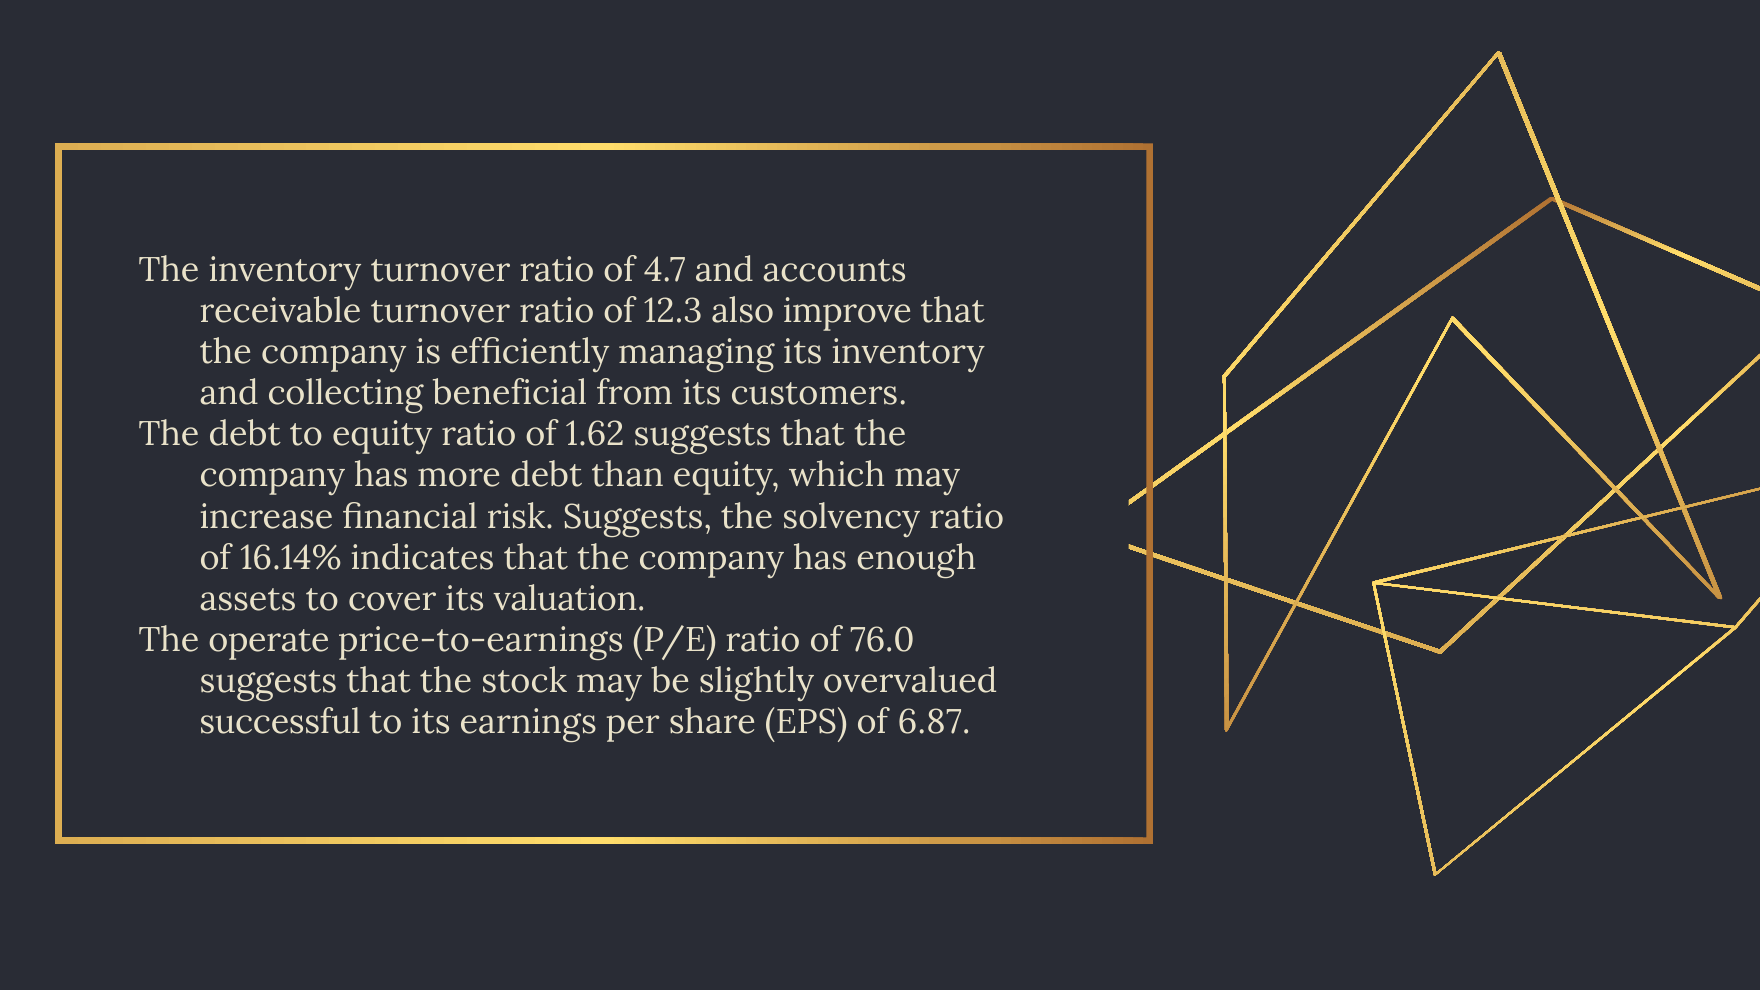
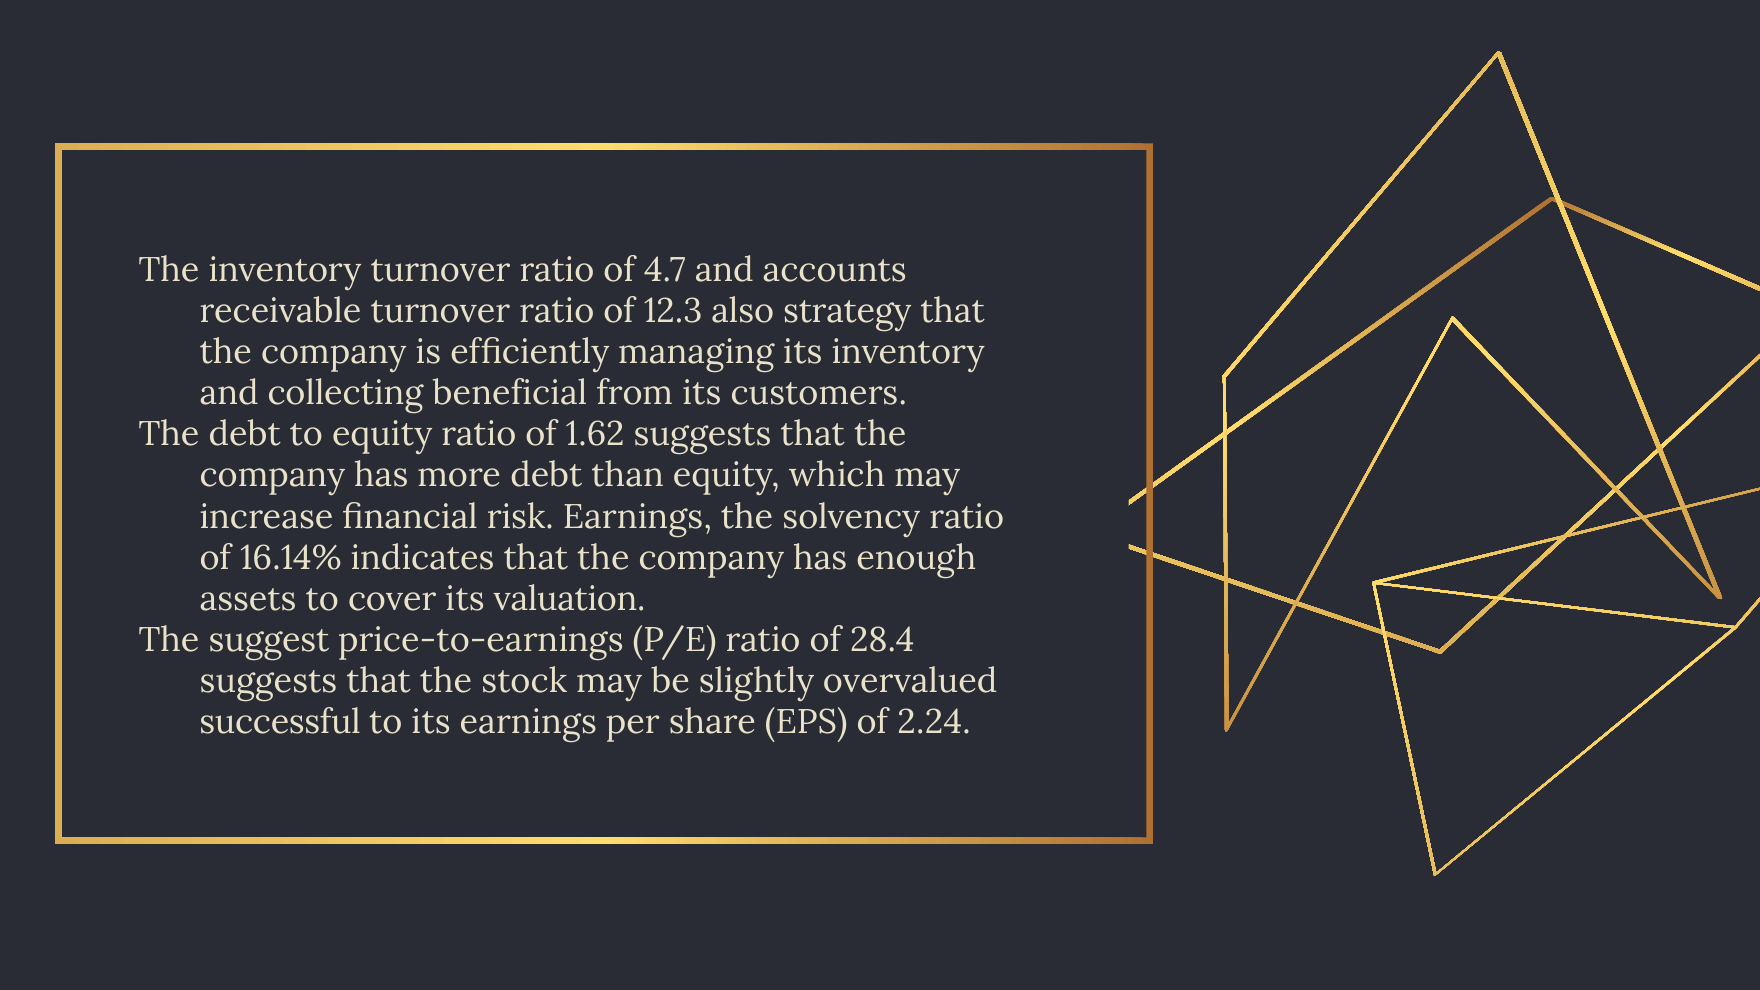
improve: improve -> strategy (847, 311)
risk Suggests: Suggests -> Earnings (637, 517)
operate: operate -> suggest (269, 640)
76.0: 76.0 -> 28.4 (882, 640)
6.87: 6.87 -> 2.24 (934, 722)
